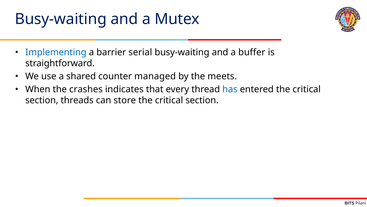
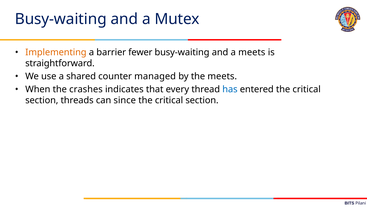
Implementing colour: blue -> orange (56, 52)
serial: serial -> fewer (140, 52)
a buffer: buffer -> meets (252, 52)
store: store -> since (125, 100)
